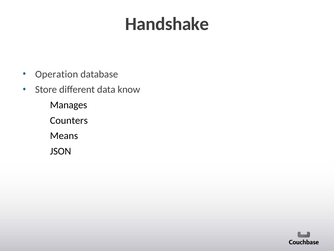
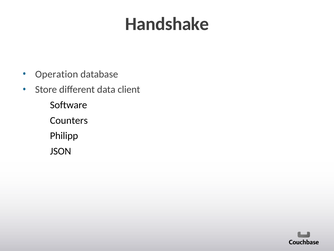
know: know -> client (129, 89)
Manages: Manages -> Software (69, 105)
Means: Means -> Philipp (64, 136)
